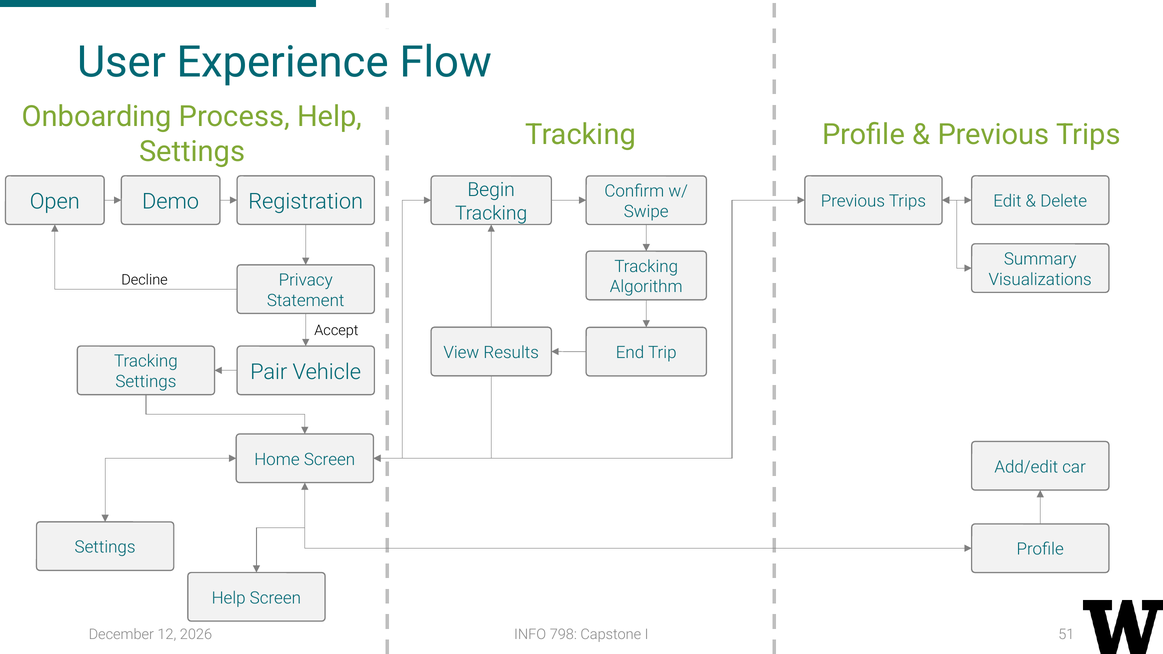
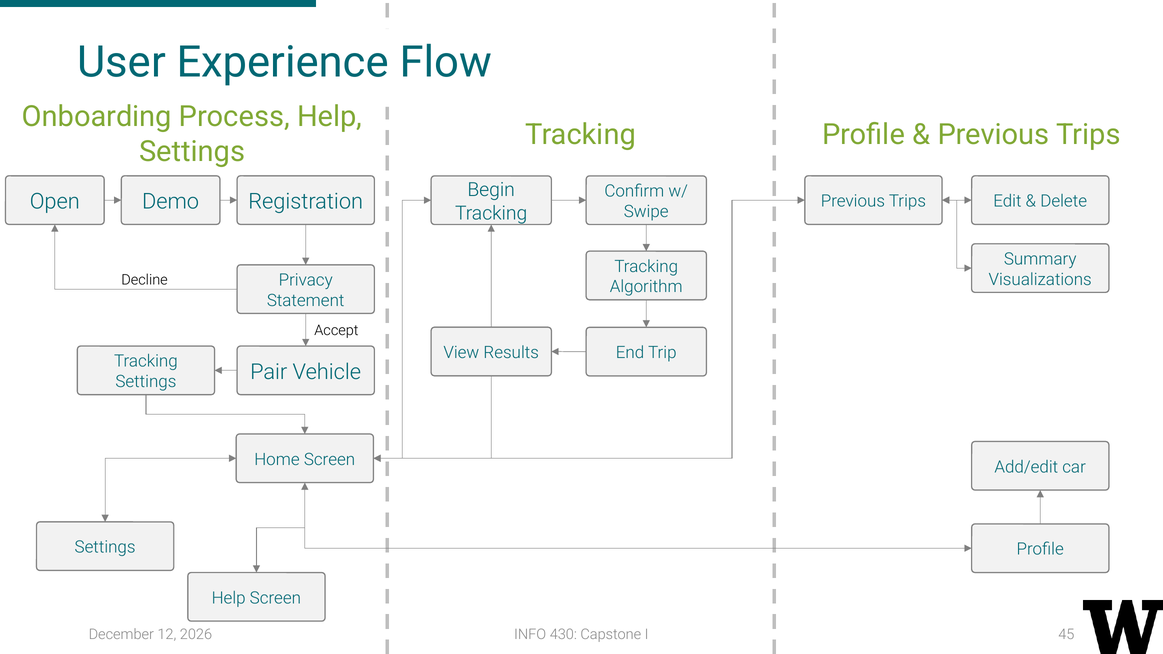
798: 798 -> 430 (563, 635)
51: 51 -> 45 (1066, 635)
